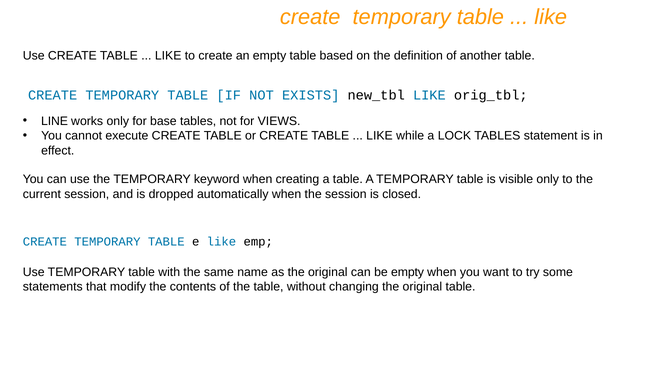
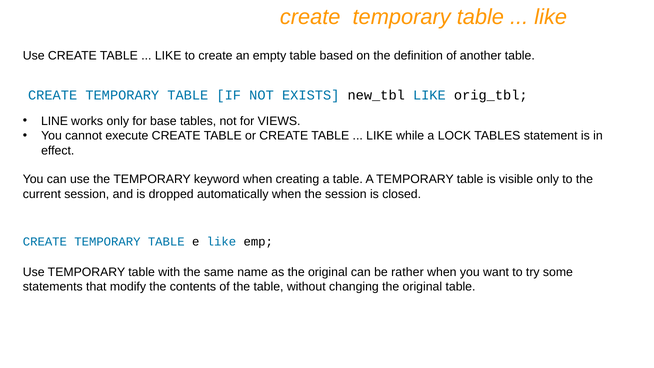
be empty: empty -> rather (407, 272)
